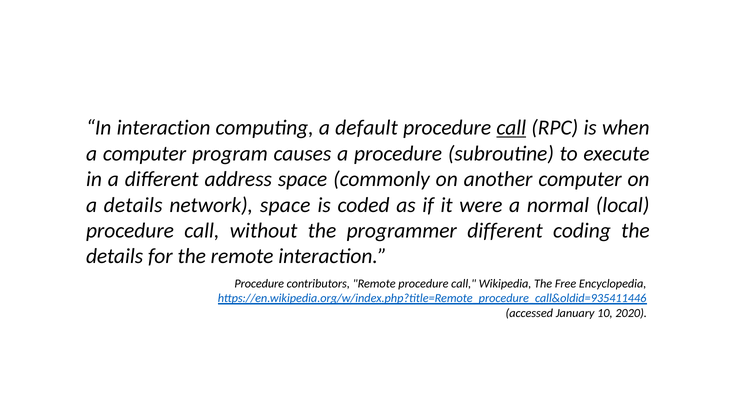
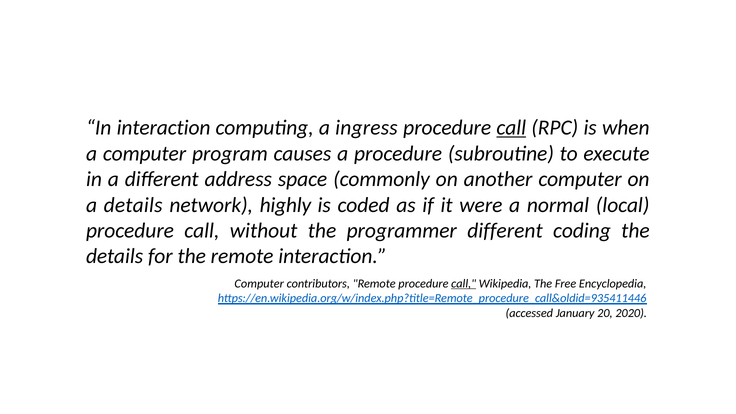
default: default -> ingress (366, 128)
network space: space -> highly (285, 205)
Procedure: Procedure -> Computer (259, 284)
call underline: none -> present (464, 284)
10: 10 -> 20 (605, 313)
